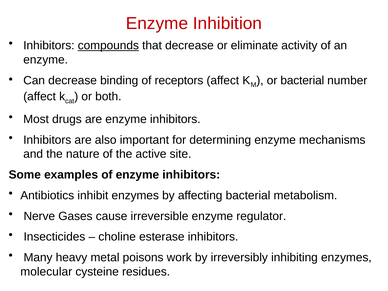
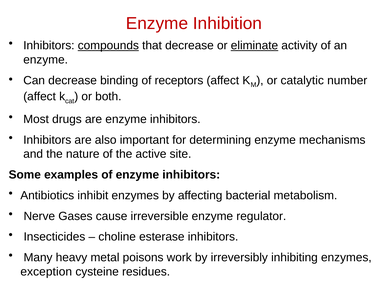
eliminate underline: none -> present (254, 45)
or bacterial: bacterial -> catalytic (302, 80)
molecular: molecular -> exception (46, 272)
